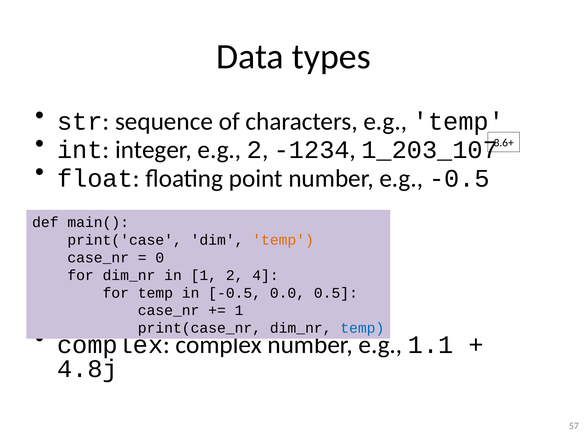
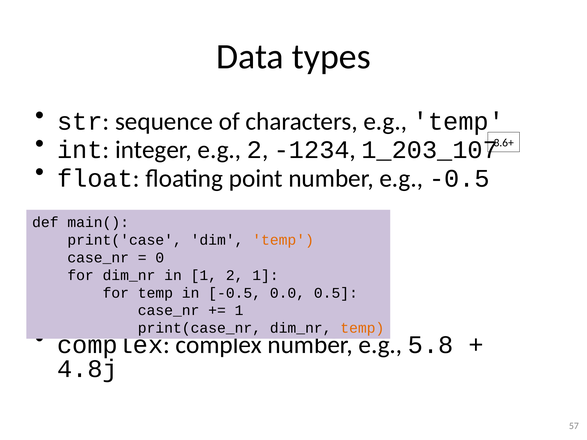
2 4: 4 -> 1 (265, 275)
temp colour: blue -> orange (362, 328)
1.1: 1.1 -> 5.8 (431, 345)
